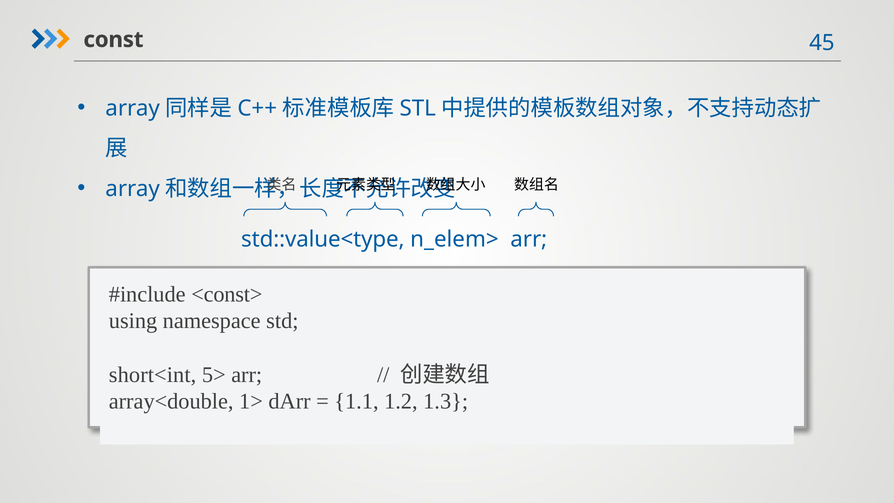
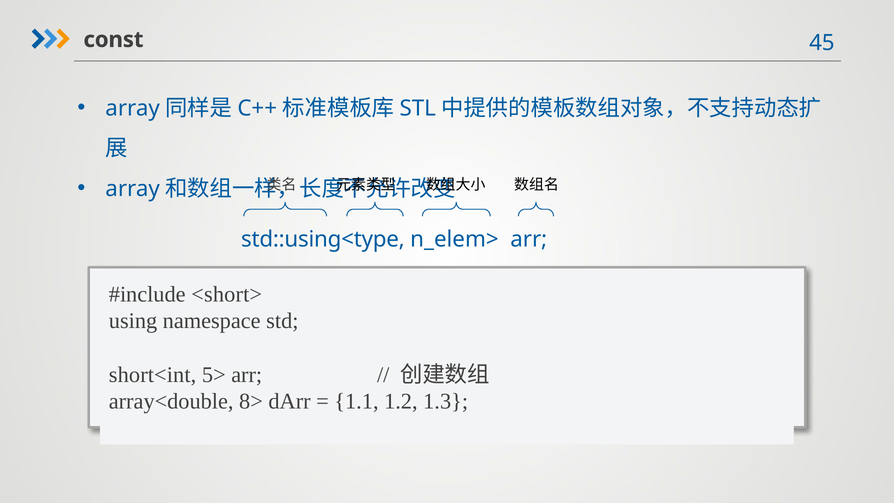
std::value<type: std::value<type -> std::using<type (323, 239)
<const>: <const> -> <short> (227, 294)
1>: 1> -> 8> (251, 401)
